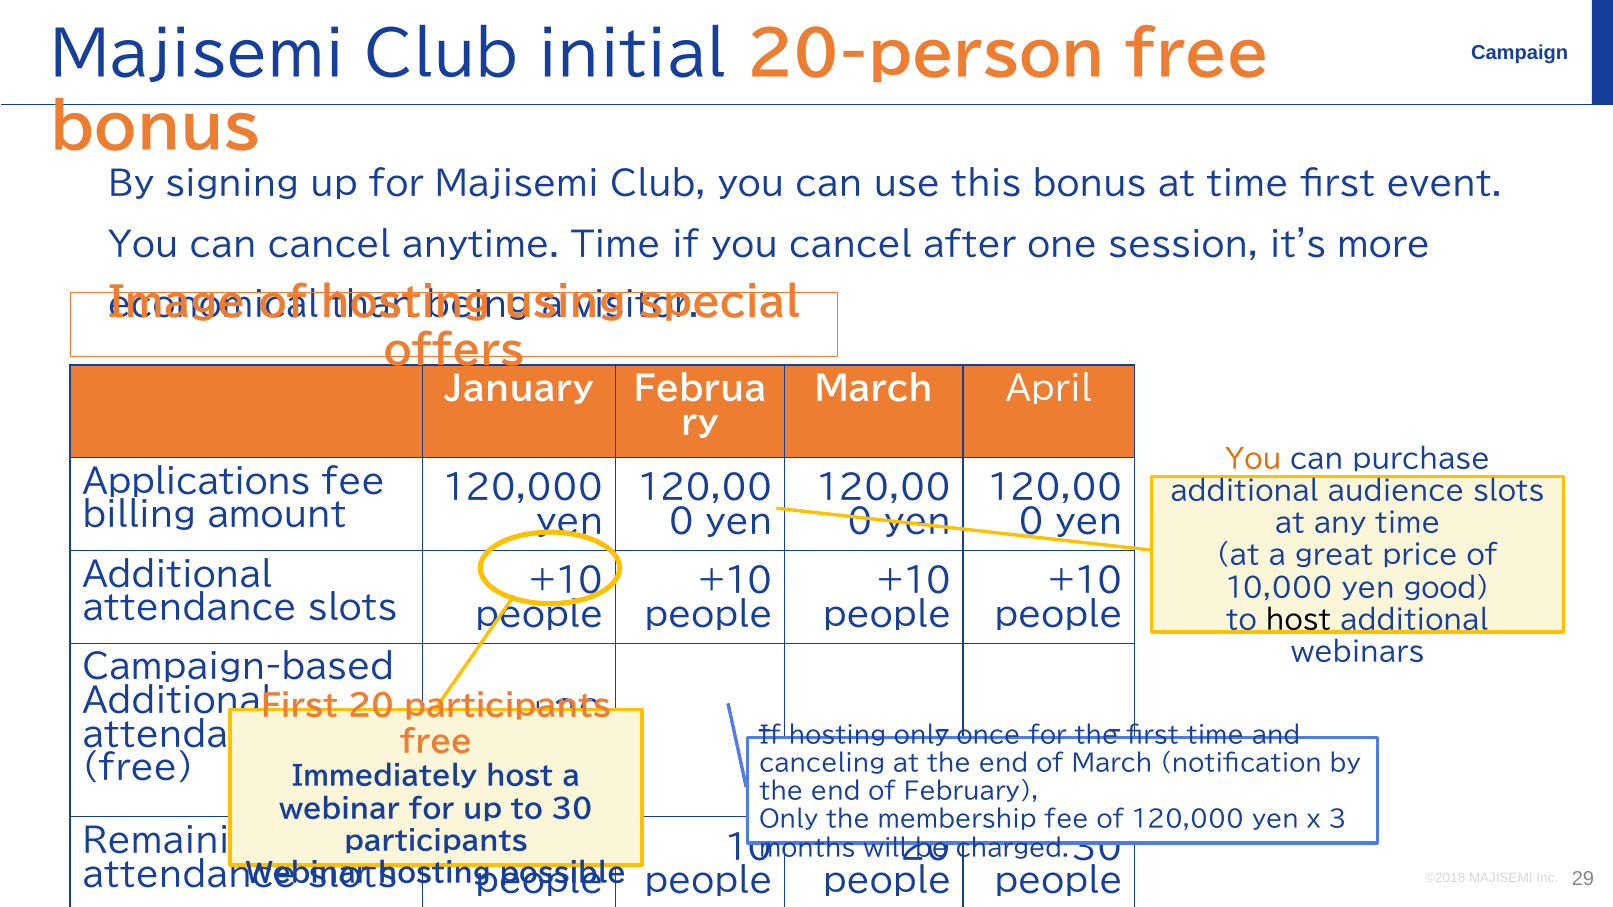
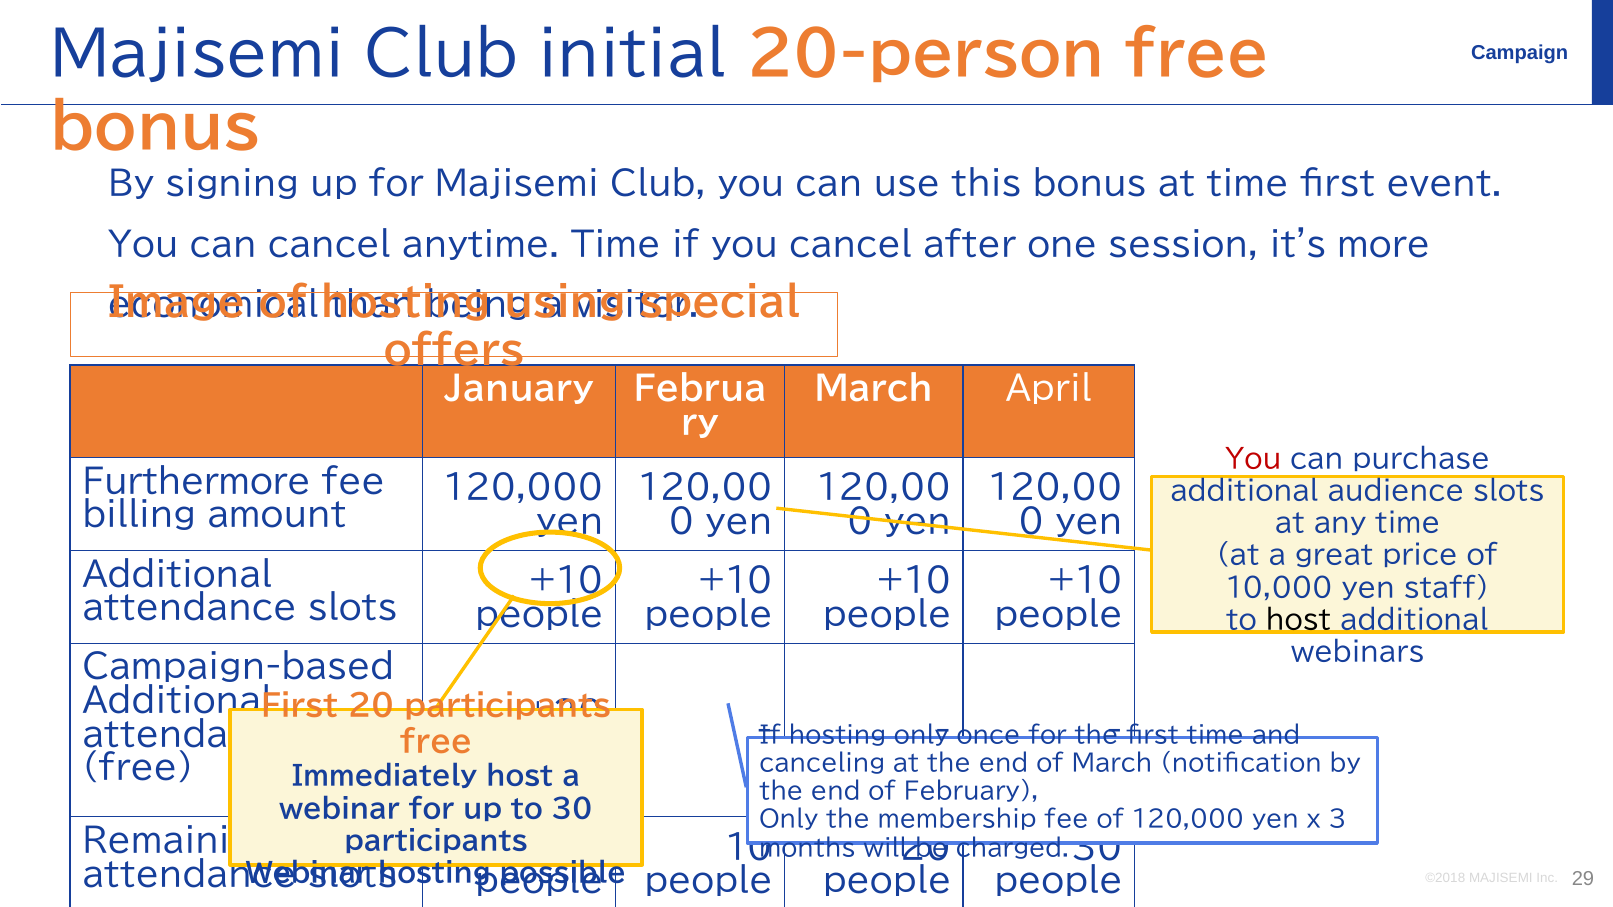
You colour: orange -> red (1253, 460)
Applications: Applications -> Furthermore (196, 482)
good: good -> staff (1446, 589)
